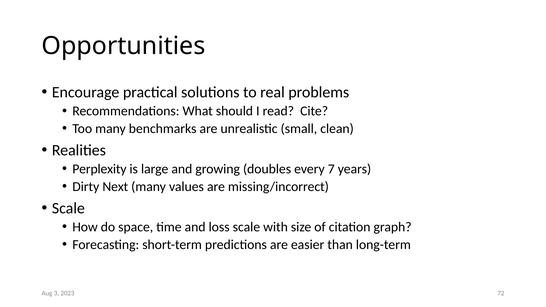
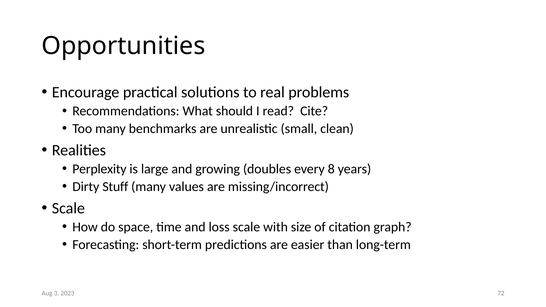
7: 7 -> 8 (331, 169)
Next: Next -> Stuff (115, 187)
